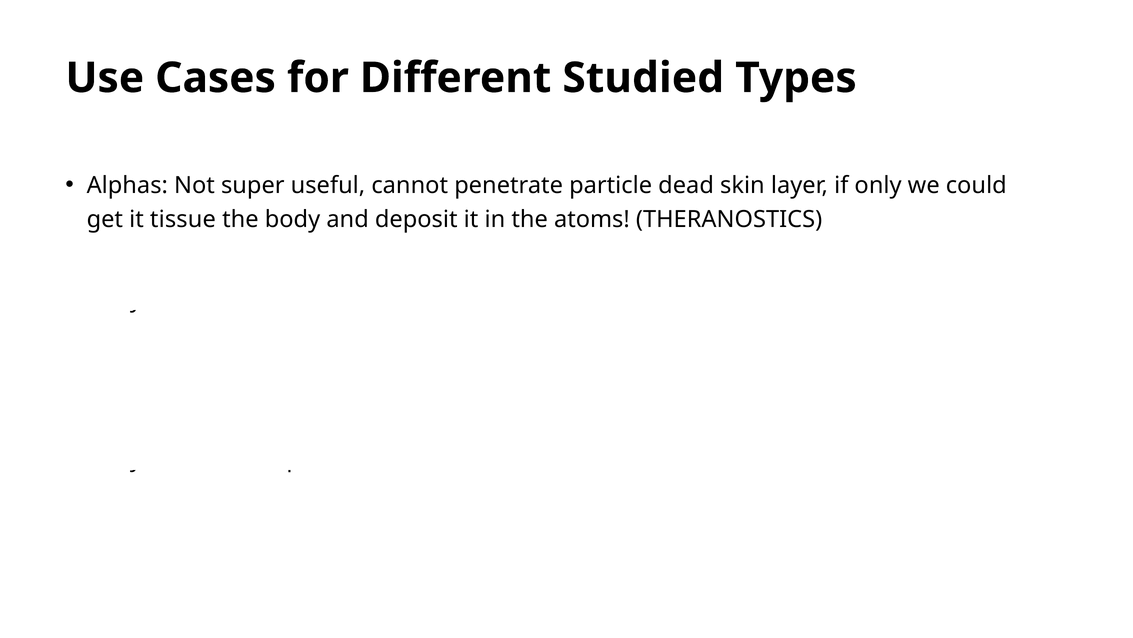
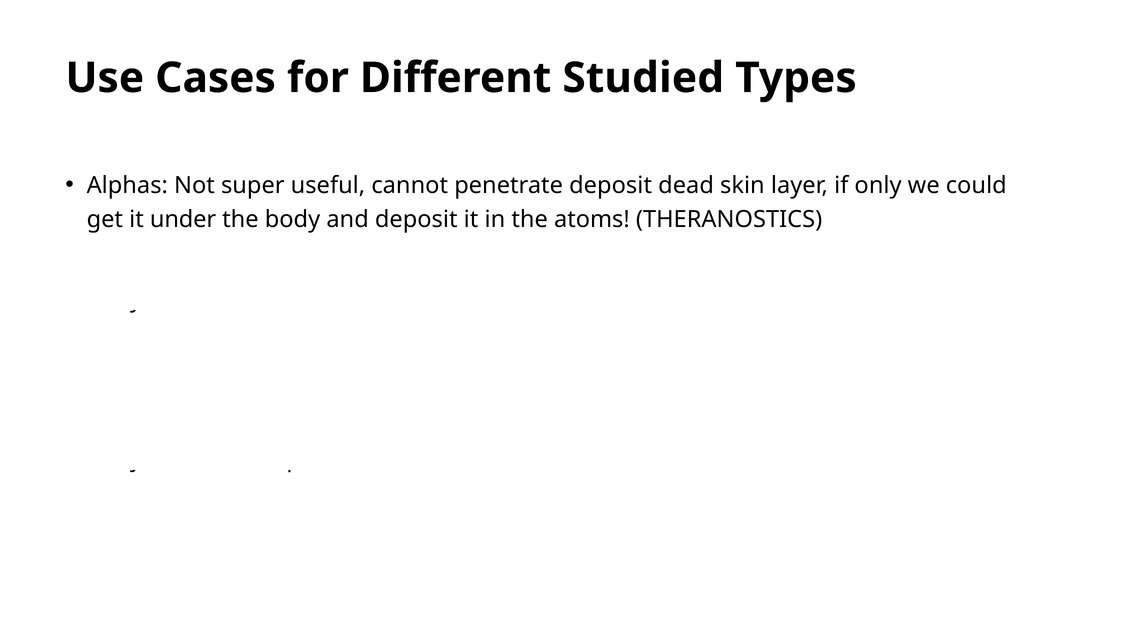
penetrate particle: particle -> deposit (611, 185)
it tissue: tissue -> under (183, 219)
